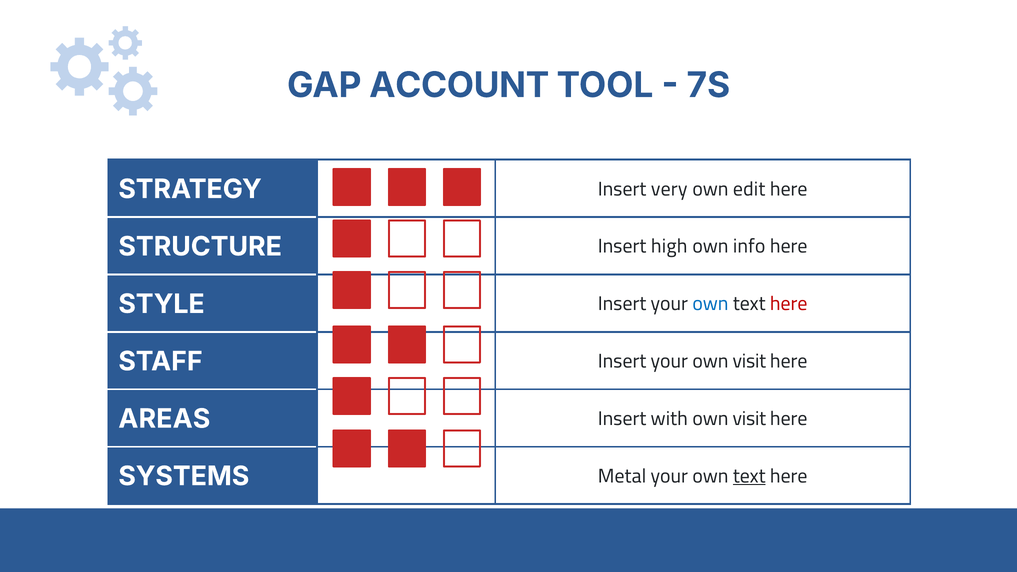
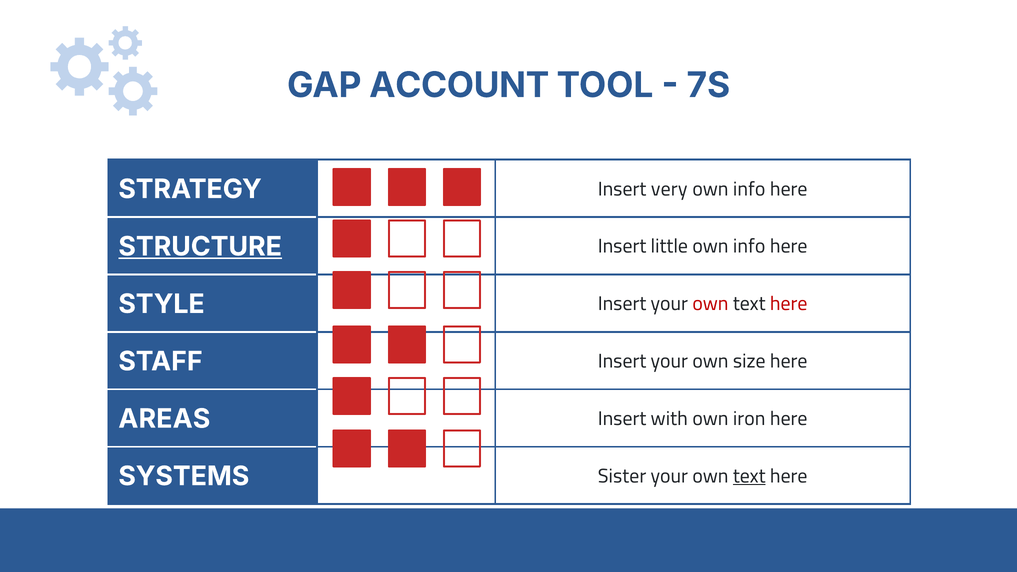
edit: edit -> info (749, 189)
STRUCTURE underline: none -> present (200, 247)
high: high -> little (669, 246)
own colour: blue -> red (710, 304)
your own visit: visit -> size (749, 361)
visit: visit -> iron (749, 419)
Metal: Metal -> Sister (622, 476)
